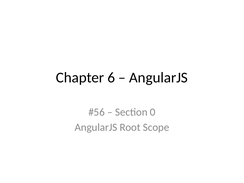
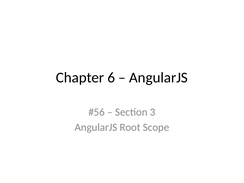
0: 0 -> 3 (153, 112)
